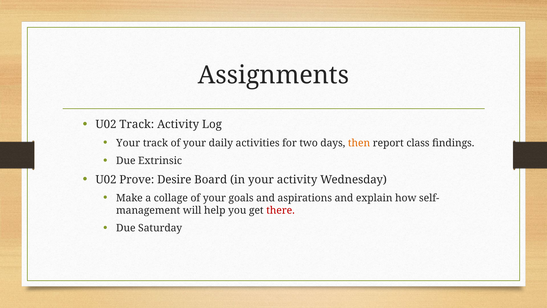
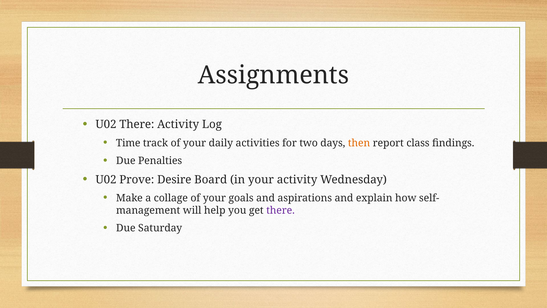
U02 Track: Track -> There (137, 124)
Your: Your -> Time (128, 143)
Extrinsic: Extrinsic -> Penalties (160, 161)
there colour: red -> purple (281, 210)
